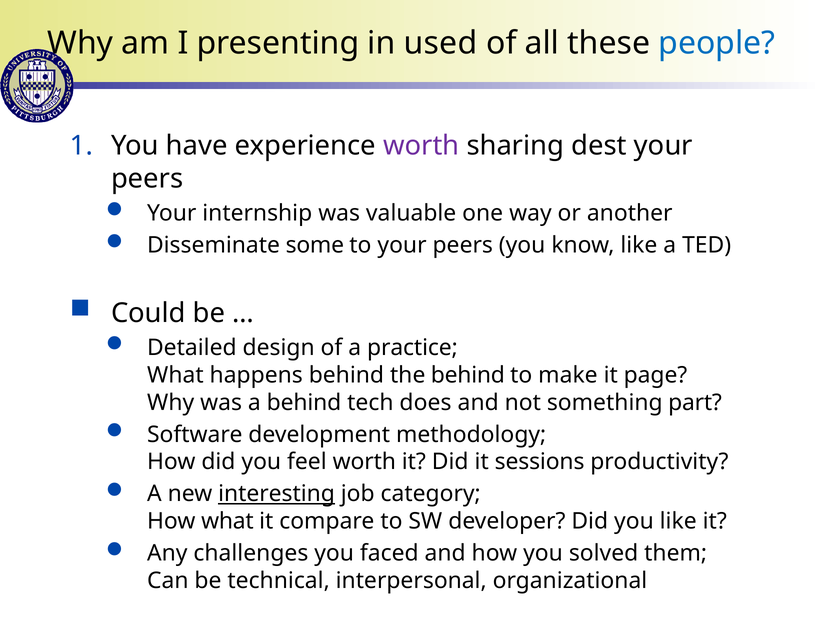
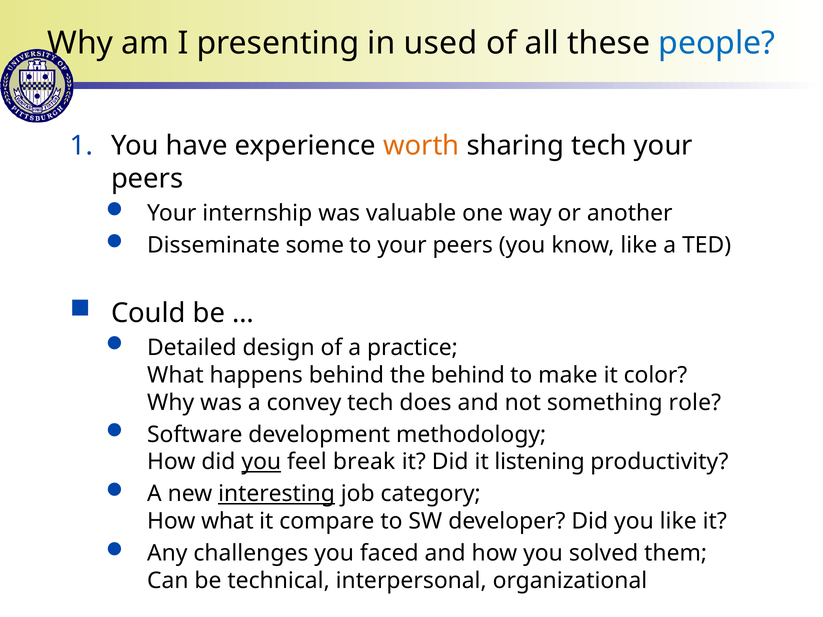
worth colour: purple -> orange (421, 146)
sharing dest: dest -> tech (599, 146)
page: page -> color (655, 375)
a behind: behind -> convey (304, 403)
part: part -> role (695, 403)
you underline: none -> present (261, 462)
feel worth: worth -> break (364, 462)
sessions: sessions -> listening (540, 462)
